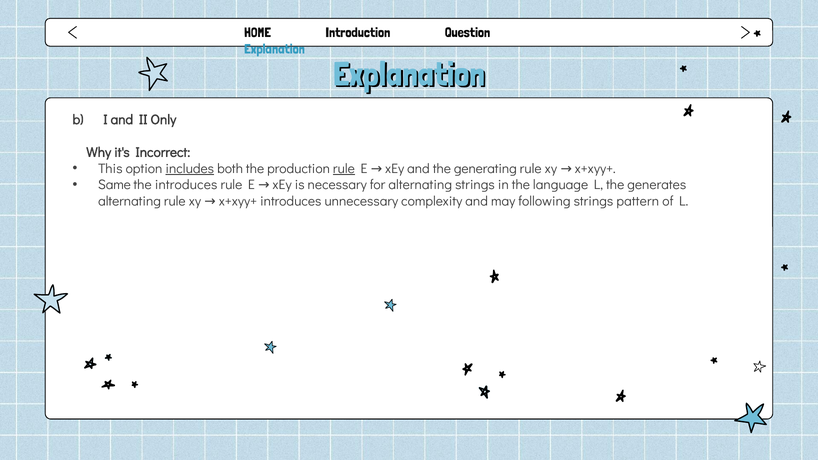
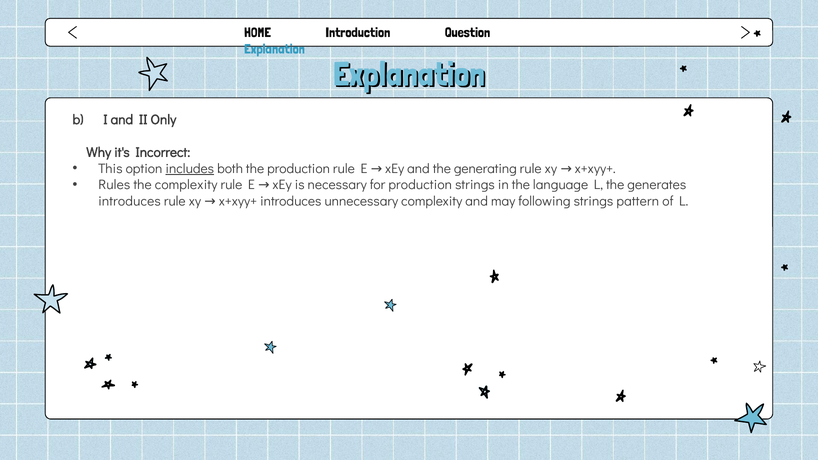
rule underline: present -> none (344, 169)
Same: Same -> Rules (114, 185)
the introduces: introduces -> complexity (186, 185)
for alternating: alternating -> production (420, 185)
alternating: alternating -> introduces (129, 201)
